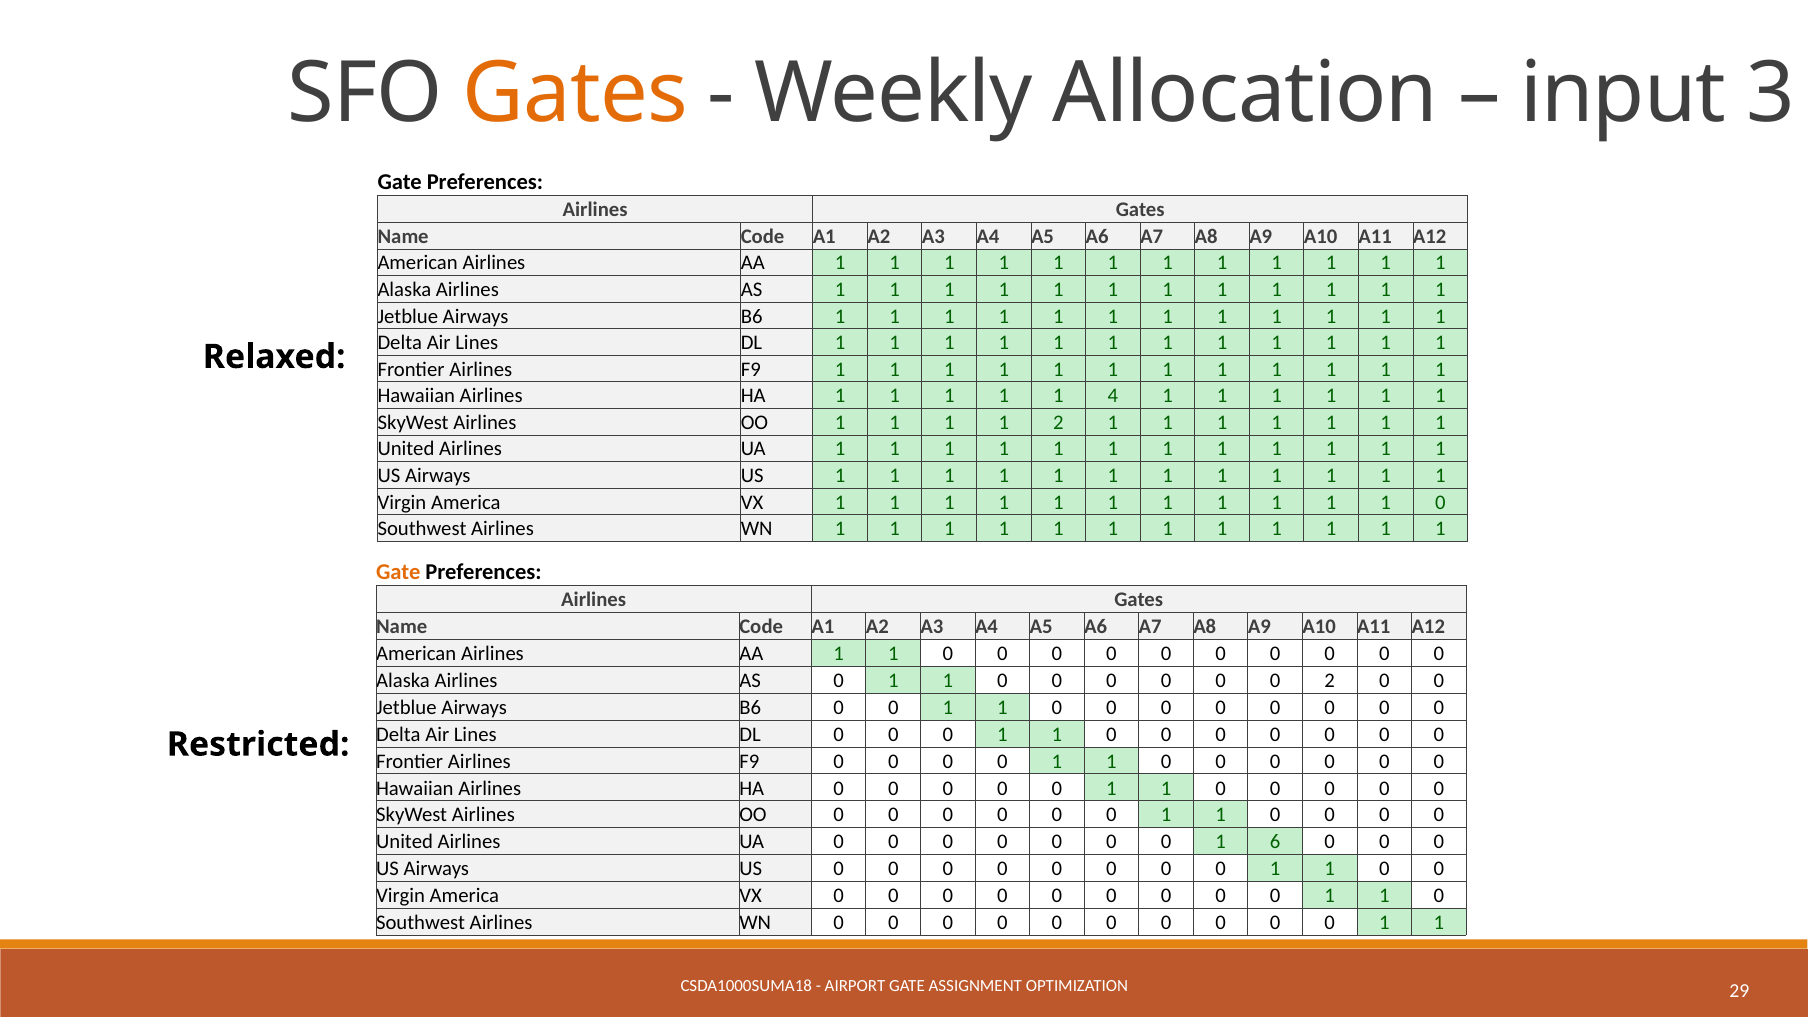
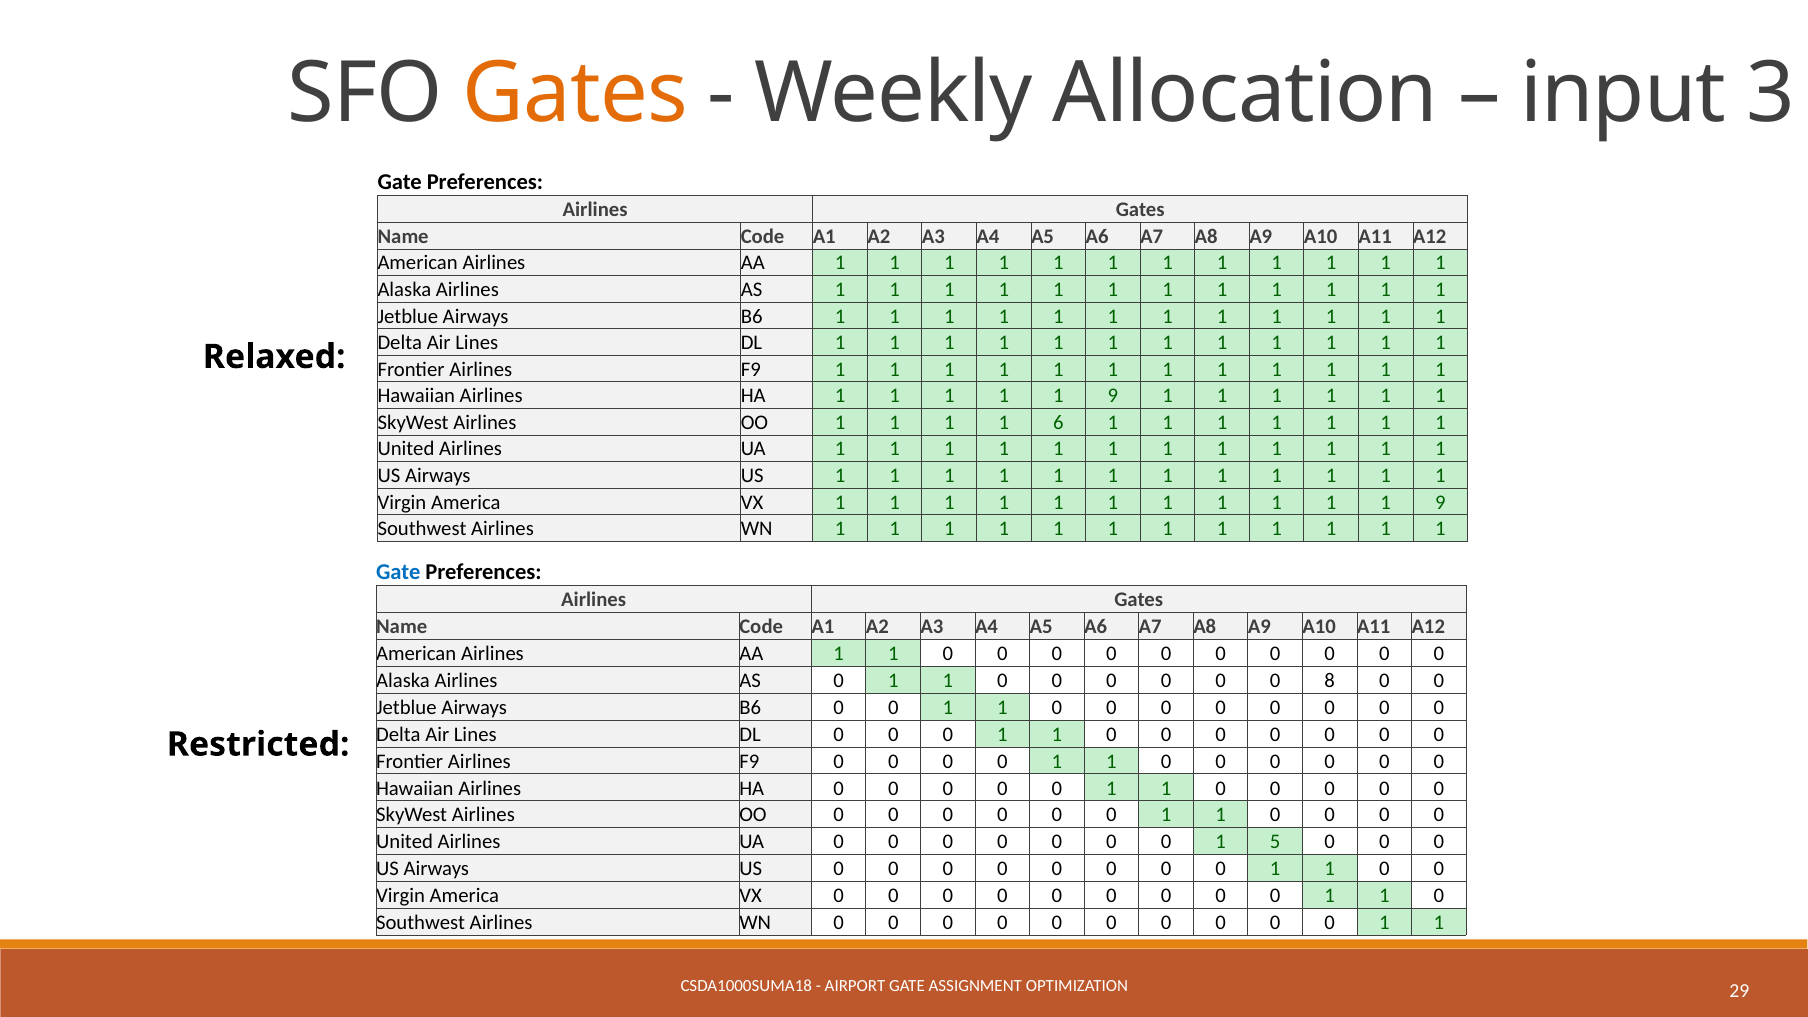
4: 4 -> 9 (1113, 396)
1 2: 2 -> 6 (1058, 423)
0: 0 -> 9 (1440, 502)
Gate colour: orange -> blue (398, 572)
0 2: 2 -> 8 (1330, 681)
6: 6 -> 5 (1275, 842)
